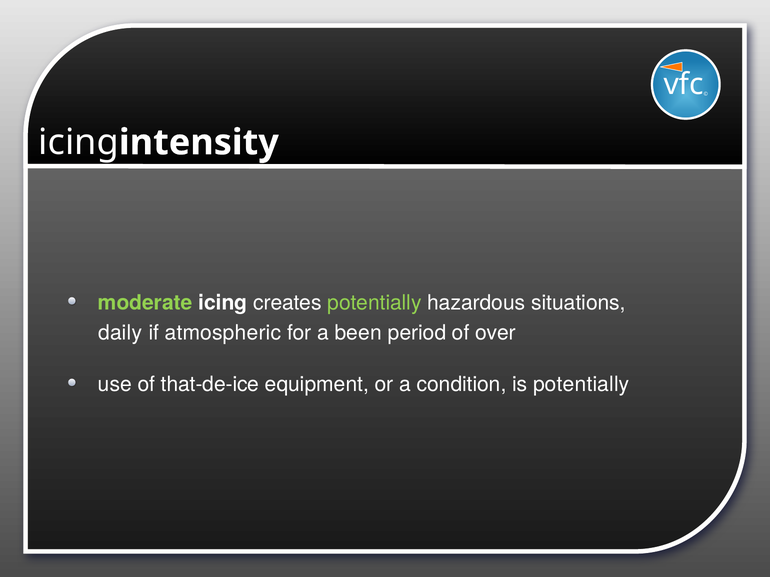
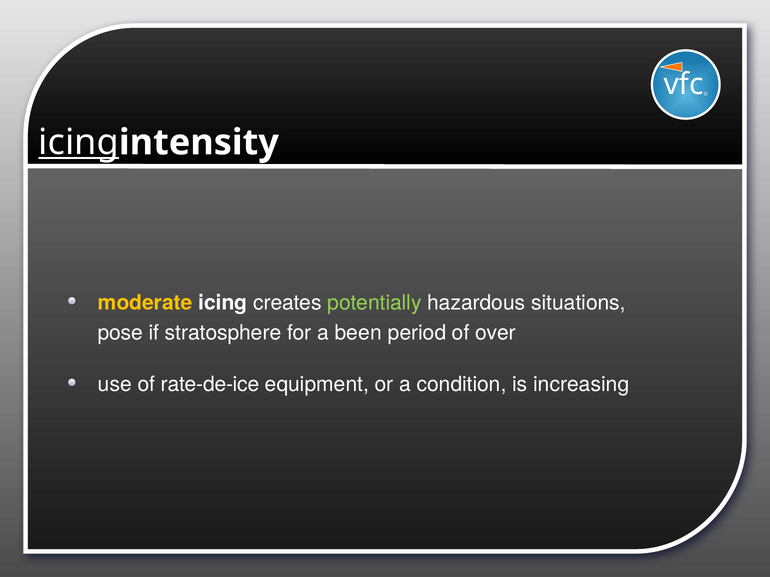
icing underline: none -> present (79, 143)
moderate colour: light green -> yellow (145, 303)
daily: daily -> pose (120, 333)
atmospheric: atmospheric -> stratosphere (223, 333)
that-de-ice: that-de-ice -> rate-de-ice (210, 385)
is potentially: potentially -> increasing (581, 385)
